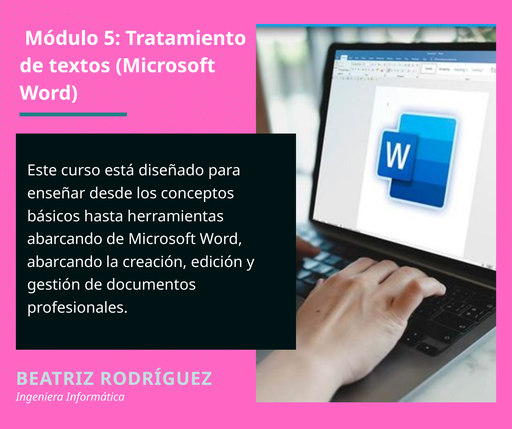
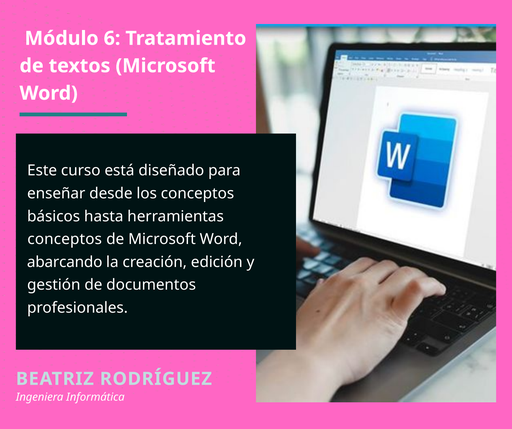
5: 5 -> 6 (112, 38)
abarcando: abarcando -> conceptos (65, 239)
